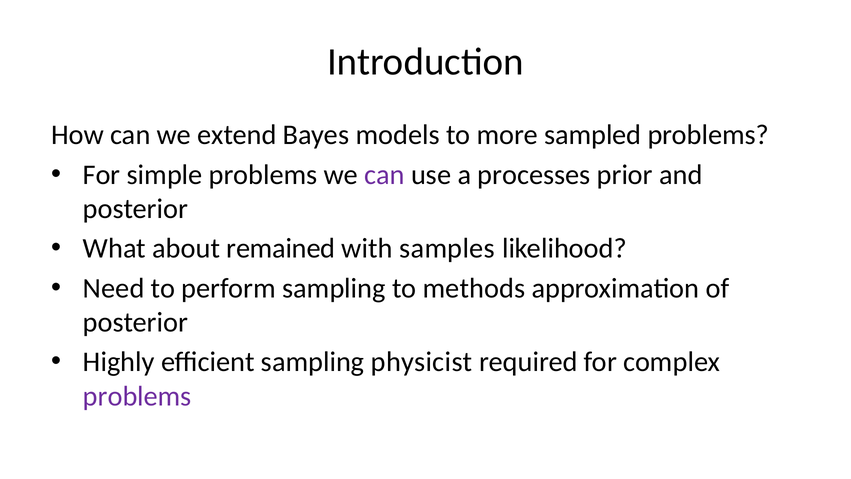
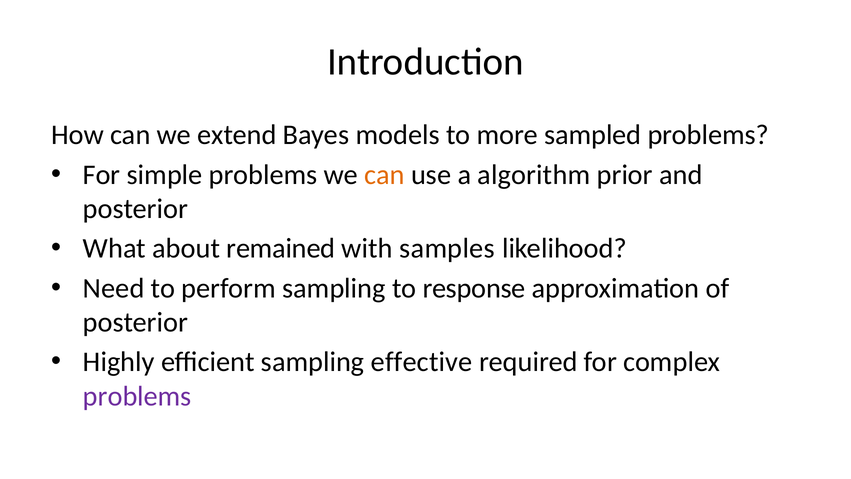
can colour: purple -> orange (385, 175)
processes: processes -> algorithm (534, 175)
methods: methods -> response (474, 288)
physicist: physicist -> effective (422, 362)
